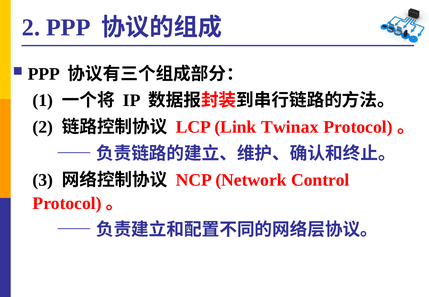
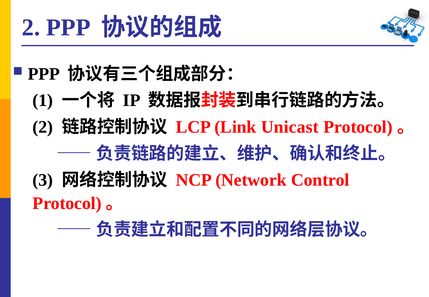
Twinax: Twinax -> Unicast (290, 127)
